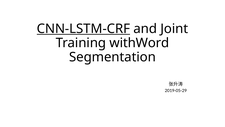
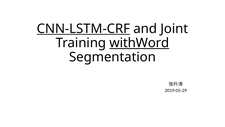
withWord underline: none -> present (139, 43)
